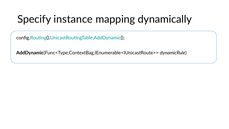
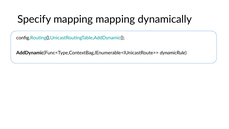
Specify instance: instance -> mapping (73, 19)
